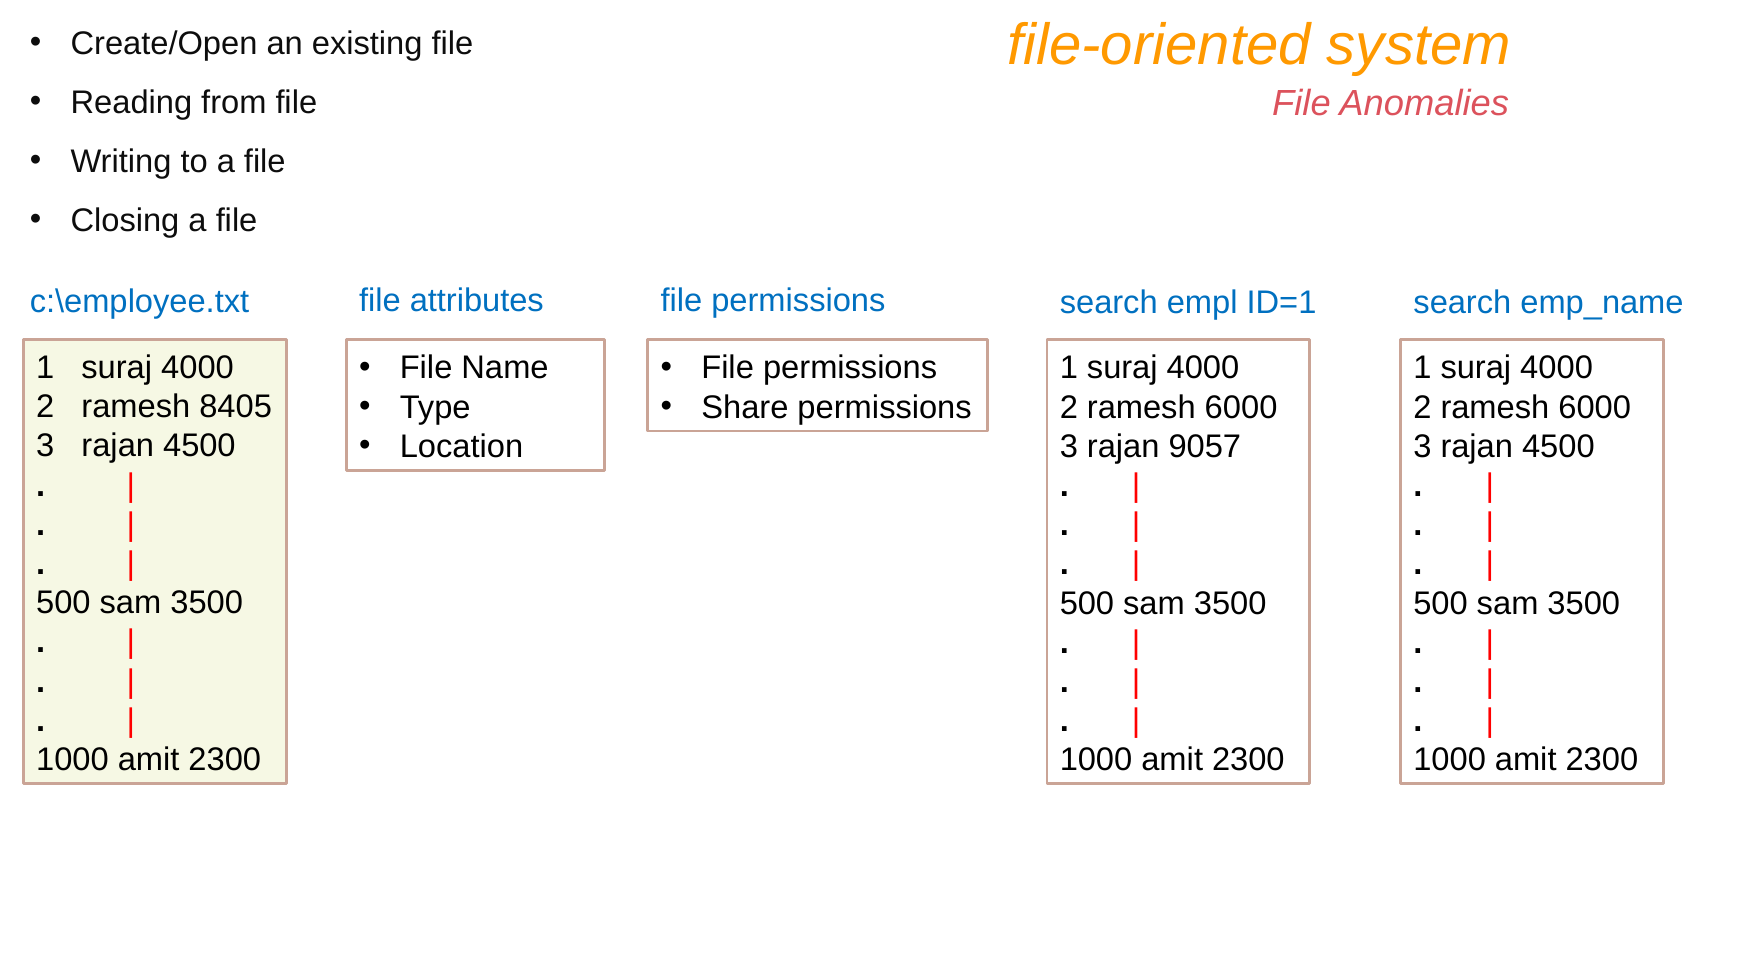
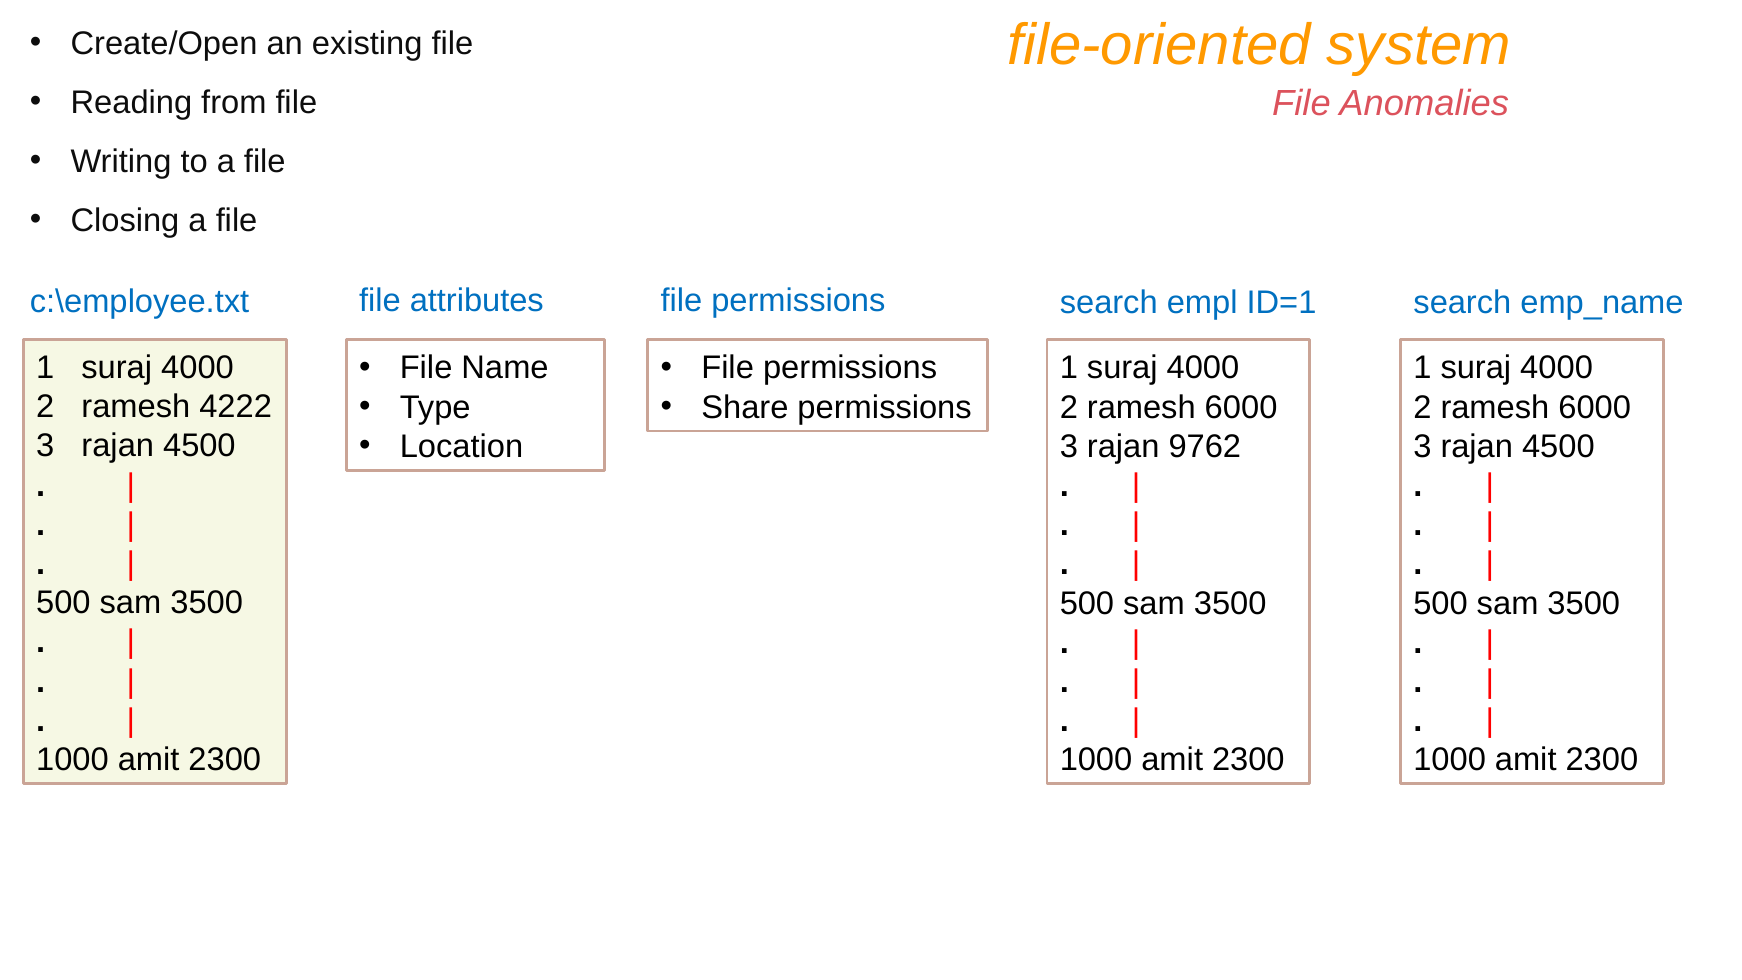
8405: 8405 -> 4222 (236, 407)
9057: 9057 -> 9762 (1205, 446)
